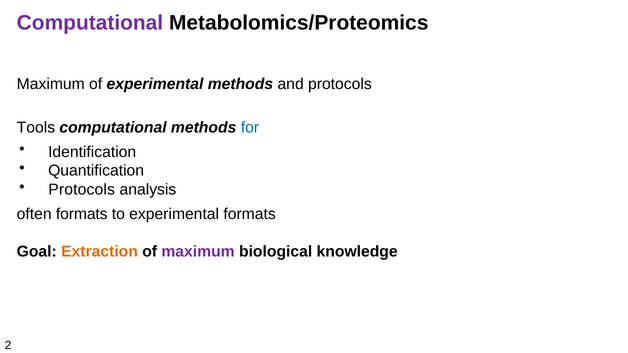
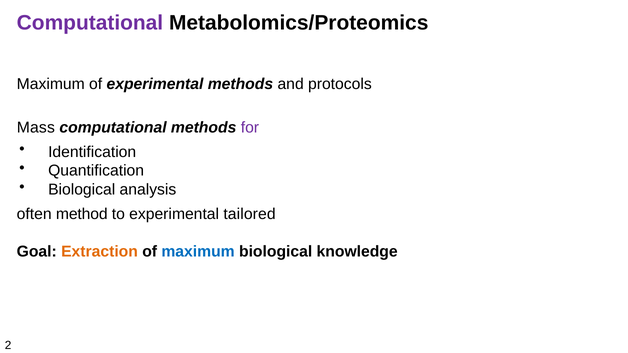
Tools: Tools -> Mass (36, 128)
for colour: blue -> purple (250, 128)
Protocols: Protocols -> Biological (82, 190)
often formats: formats -> method (82, 214)
experimental formats: formats -> tailored (250, 214)
maximum colour: purple -> blue (198, 252)
